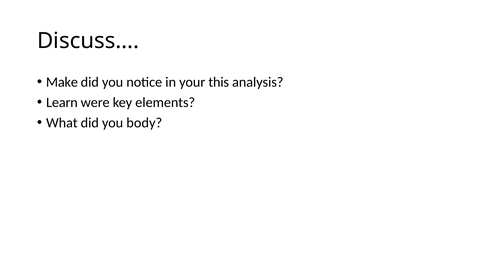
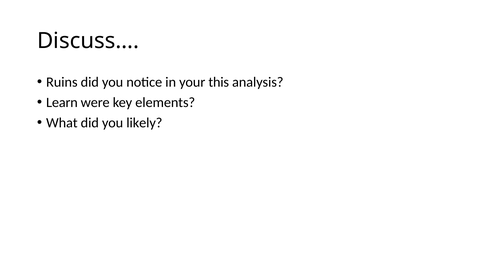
Make: Make -> Ruins (62, 82)
body: body -> likely (144, 123)
